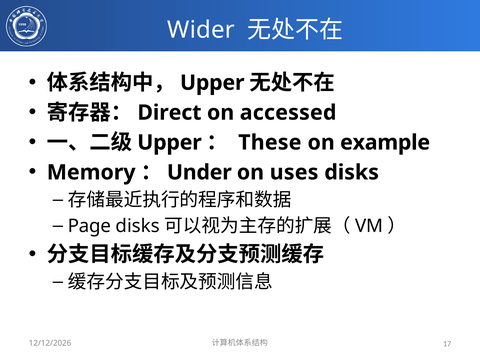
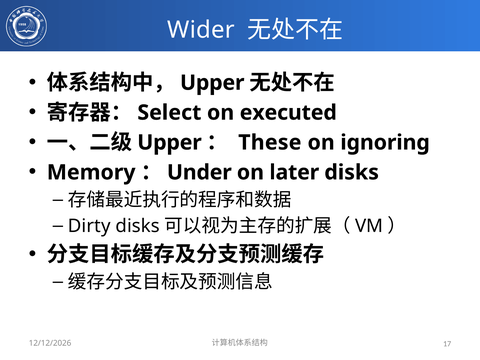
Direct: Direct -> Select (169, 113)
accessed: accessed -> executed (288, 113)
example: example -> ignoring (385, 143)
uses: uses -> later (294, 172)
Page: Page -> Dirty (89, 226)
